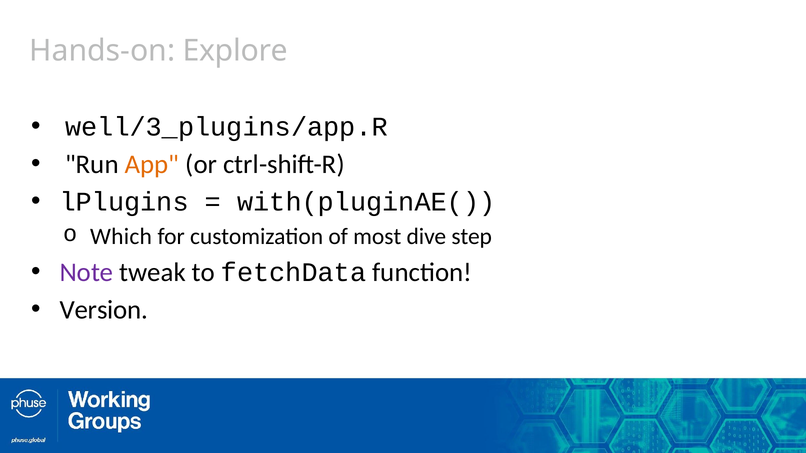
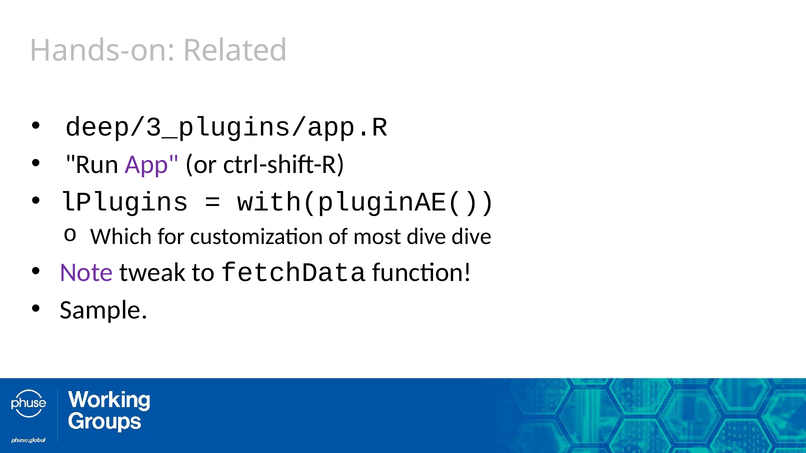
Explore: Explore -> Related (235, 51)
well/3_plugins/app.R: well/3_plugins/app.R -> deep/3_plugins/app.R (226, 127)
App colour: orange -> purple (152, 164)
dive step: step -> dive (472, 237)
Version: Version -> Sample (104, 310)
